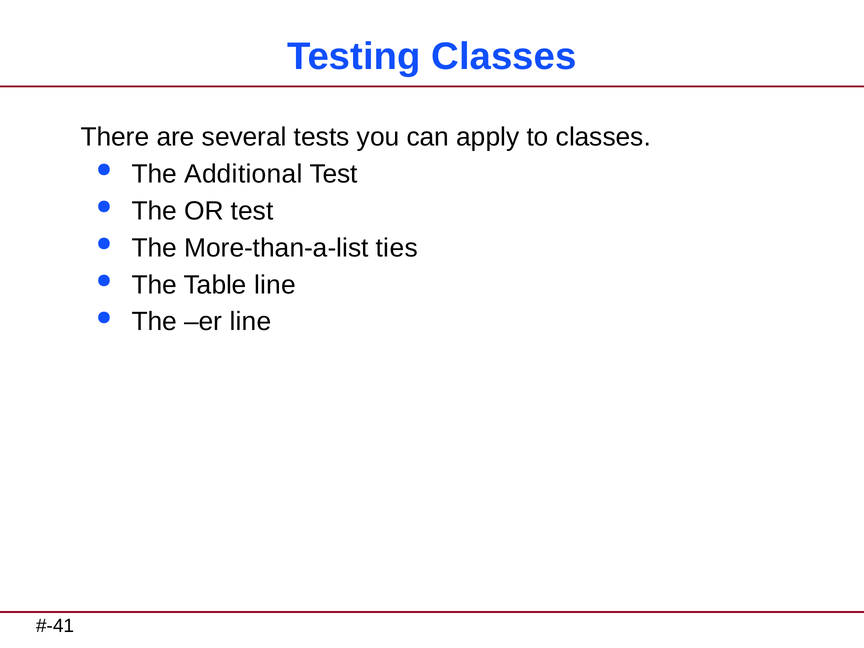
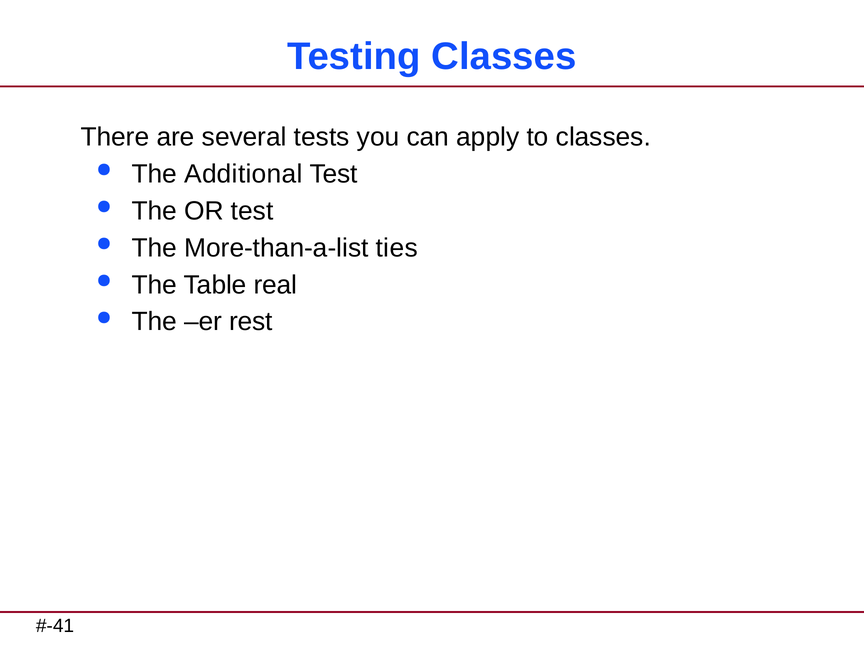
Table line: line -> real (275, 285)
er line: line -> rest (251, 322)
